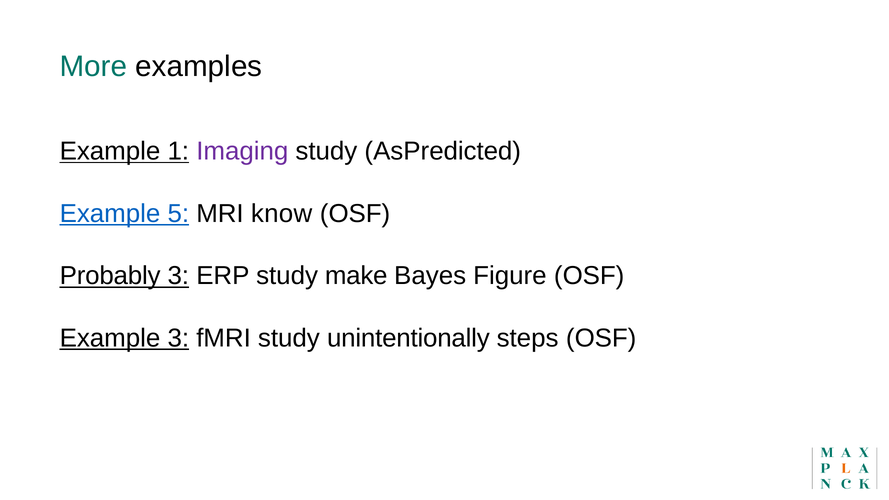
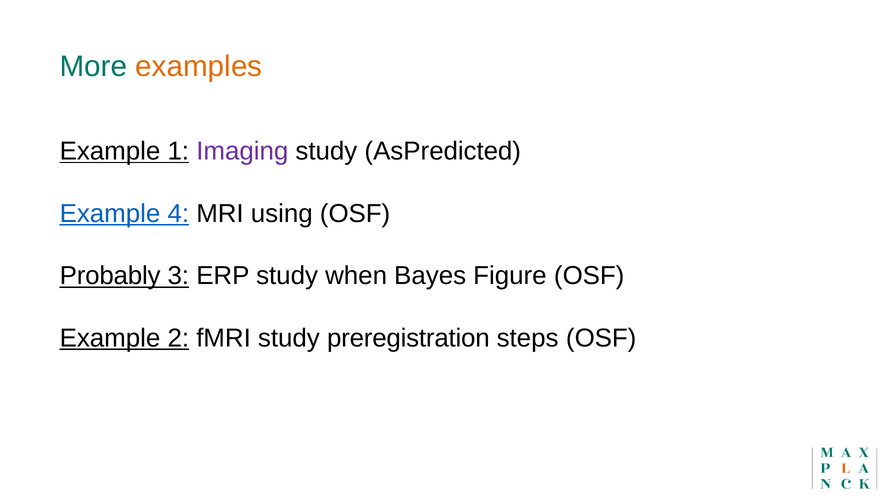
examples colour: black -> orange (199, 66)
5: 5 -> 4 (178, 213)
know: know -> using (282, 213)
make: make -> when (356, 276)
Example 3: 3 -> 2 (178, 338)
unintentionally: unintentionally -> preregistration (408, 338)
